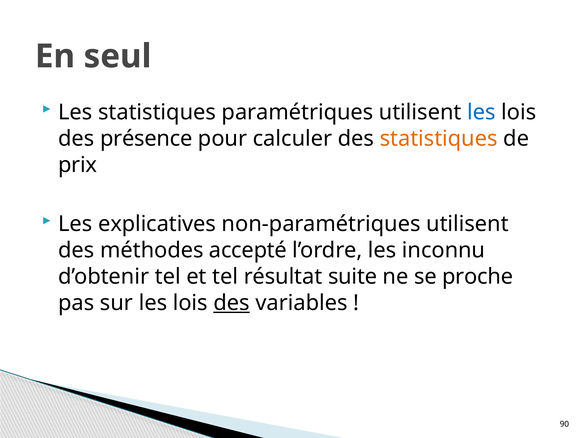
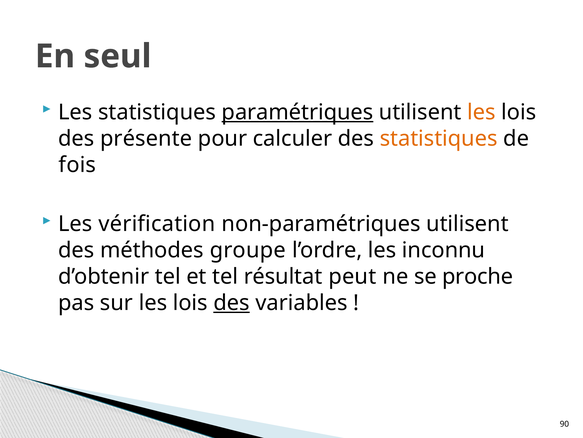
paramétriques underline: none -> present (297, 112)
les colour: blue -> orange (481, 112)
présence: présence -> présente (146, 138)
prix: prix -> fois (77, 164)
explicatives: explicatives -> vérification (157, 223)
accepté: accepté -> groupe (248, 250)
suite: suite -> peut (352, 276)
